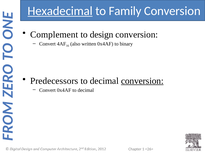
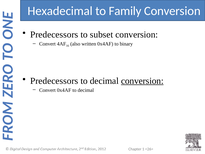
Hexadecimal underline: present -> none (60, 11)
Complement: Complement -> Predecessors (54, 34)
design: design -> subset (102, 34)
